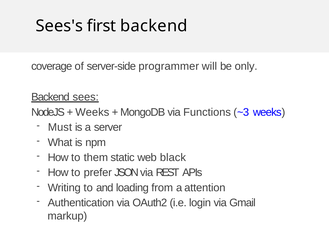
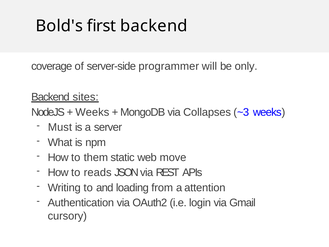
Sees's: Sees's -> Bold's (59, 26)
sees: sees -> sites (86, 97)
Functions: Functions -> Collapses (207, 112)
black: black -> move (173, 157)
prefer: prefer -> reads (98, 172)
markup: markup -> cursory (67, 216)
